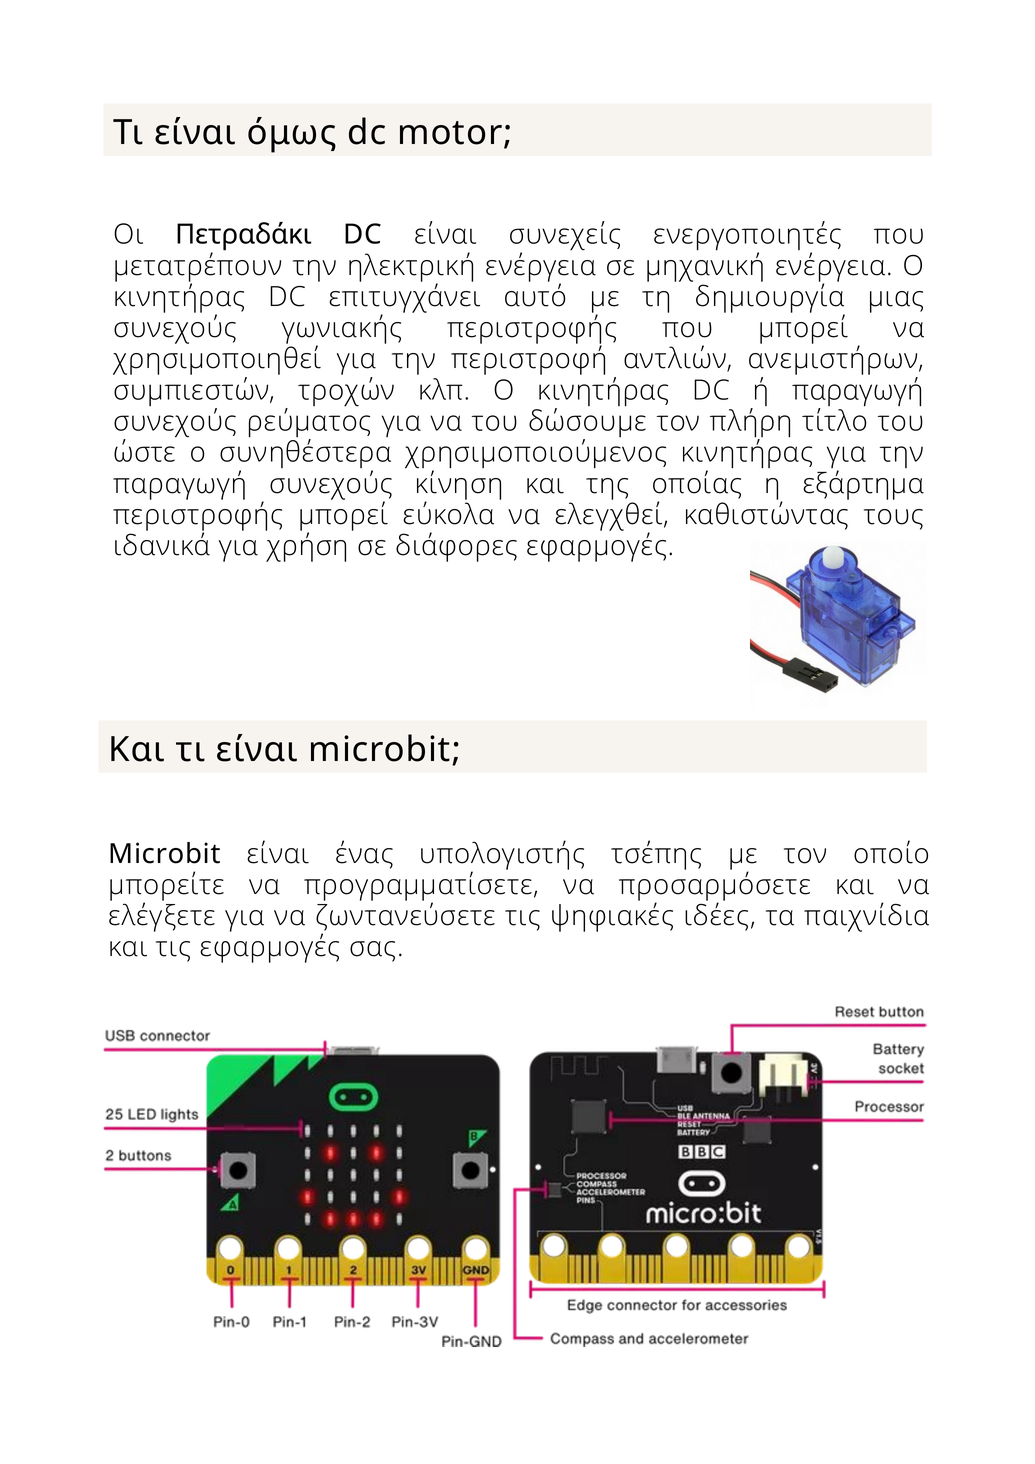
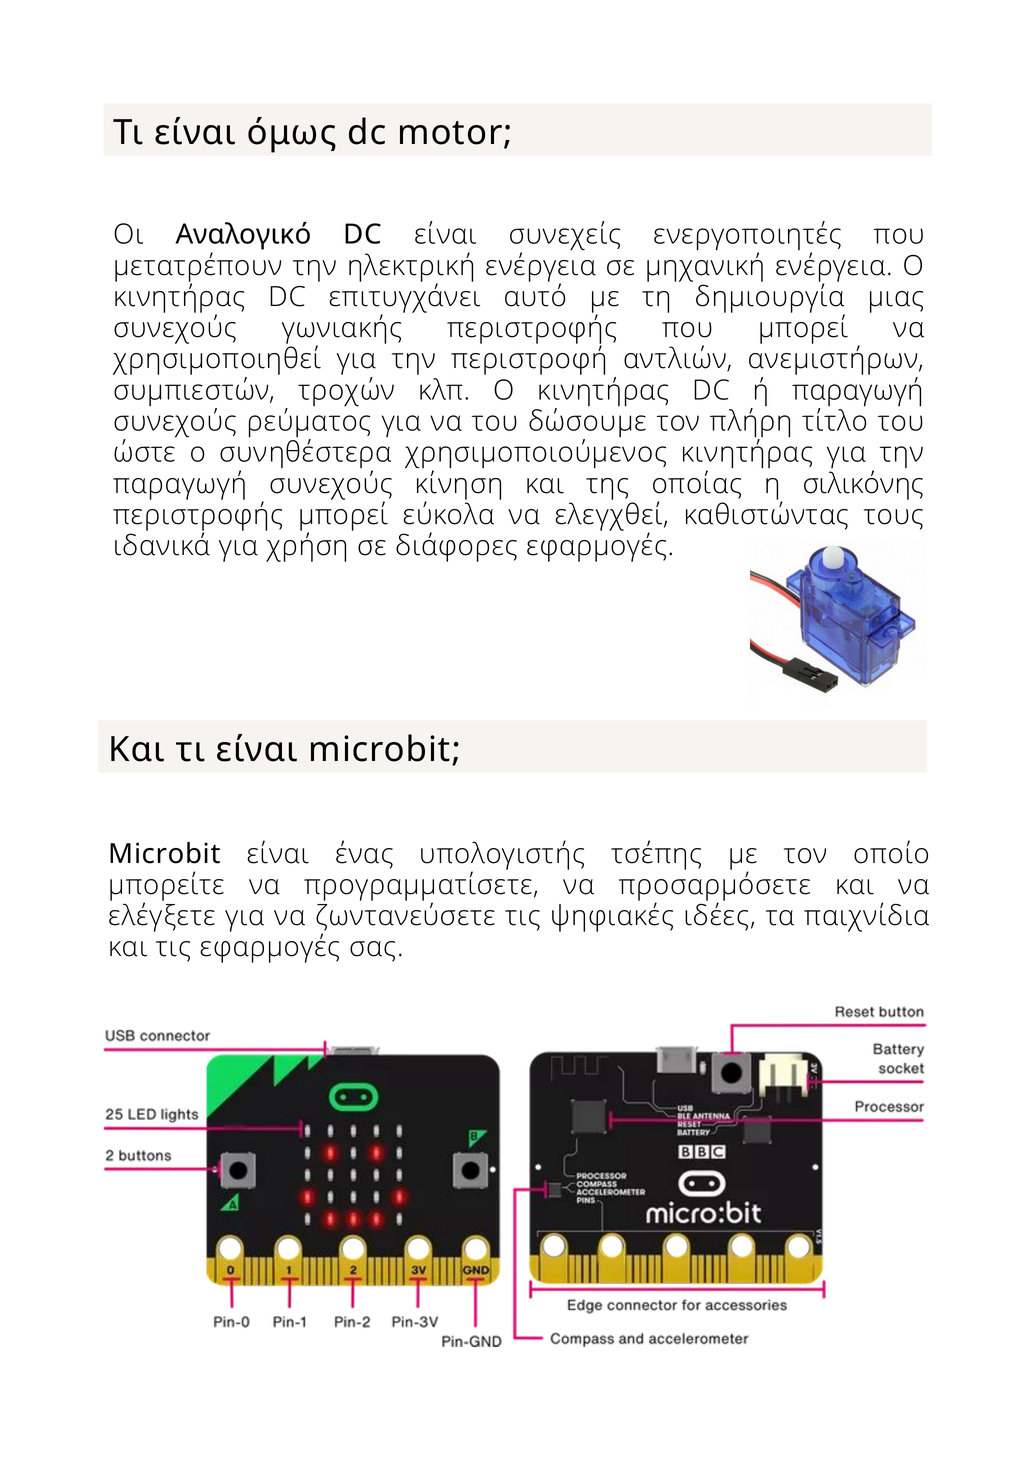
Πετραδάκι: Πετραδάκι -> Αναλογικό (244, 235)
εξάρτημα: εξάρτημα -> σιλικόνης (863, 484)
